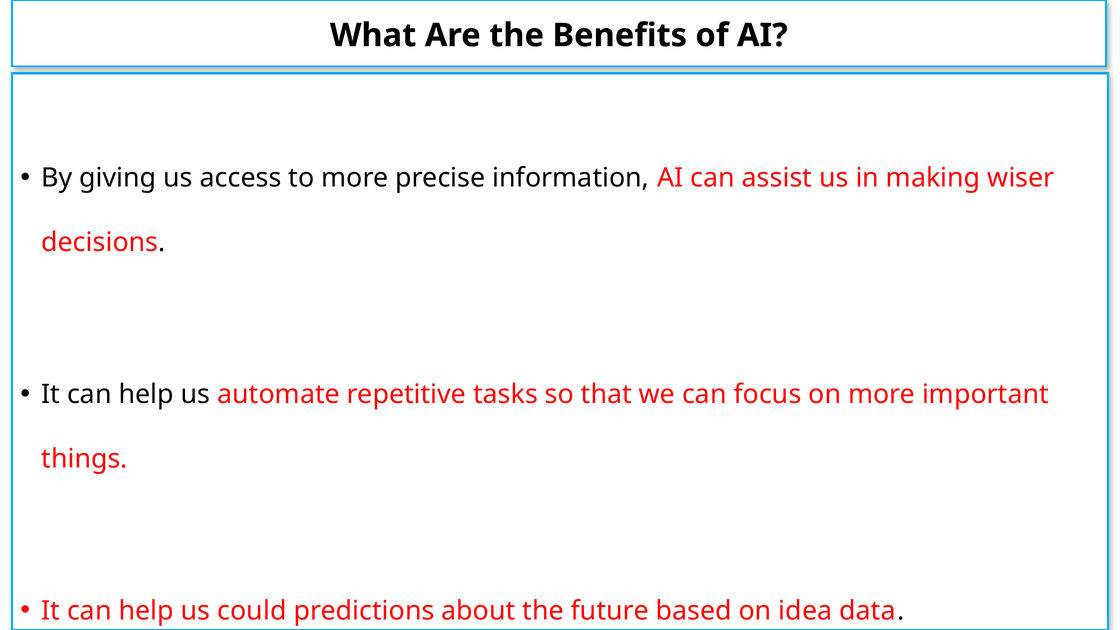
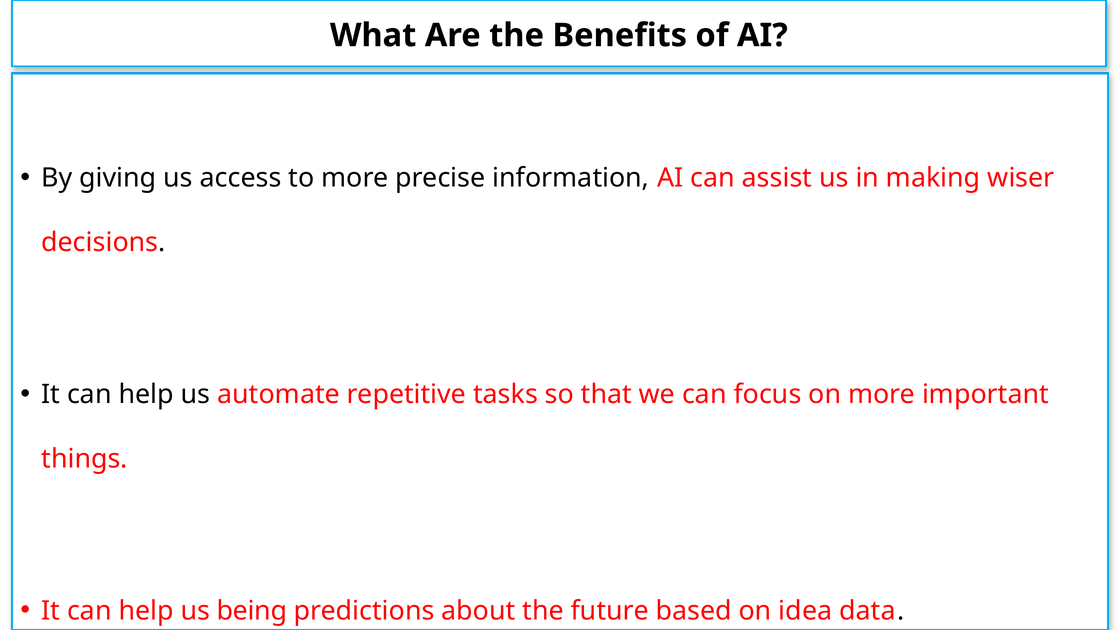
could: could -> being (252, 611)
